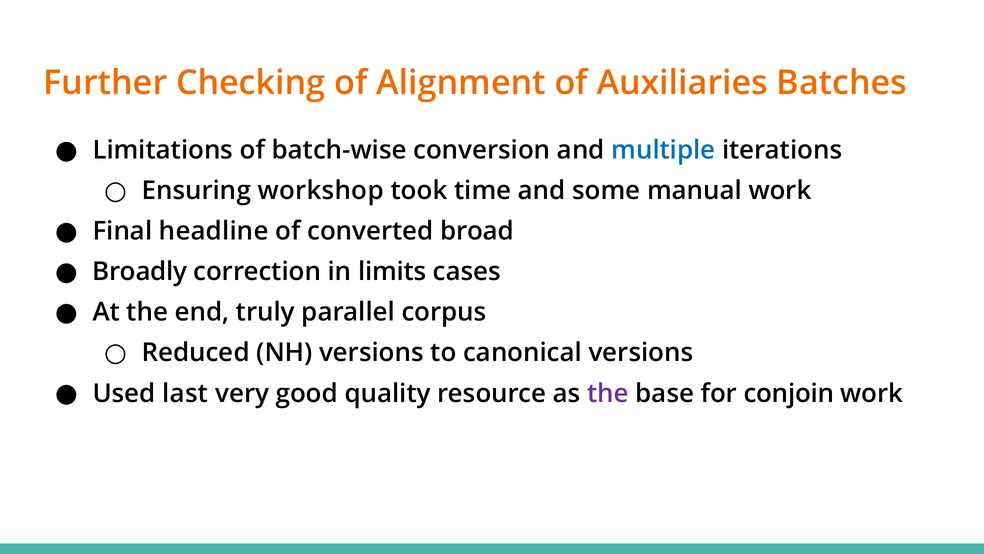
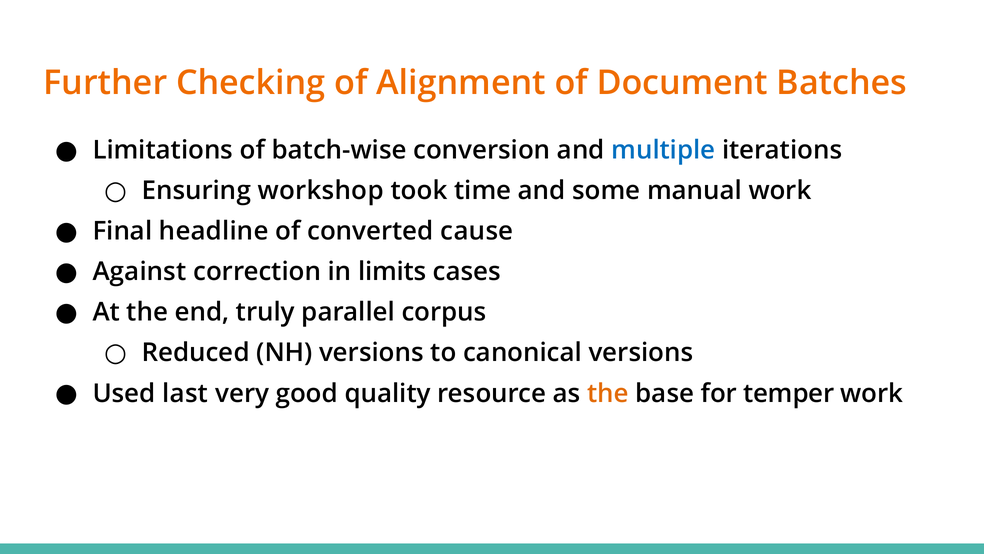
Auxiliaries: Auxiliaries -> Document (682, 83)
broad: broad -> cause (477, 231)
Broadly: Broadly -> Against (139, 272)
the colour: purple -> orange (608, 393)
conjoin: conjoin -> temper (789, 393)
